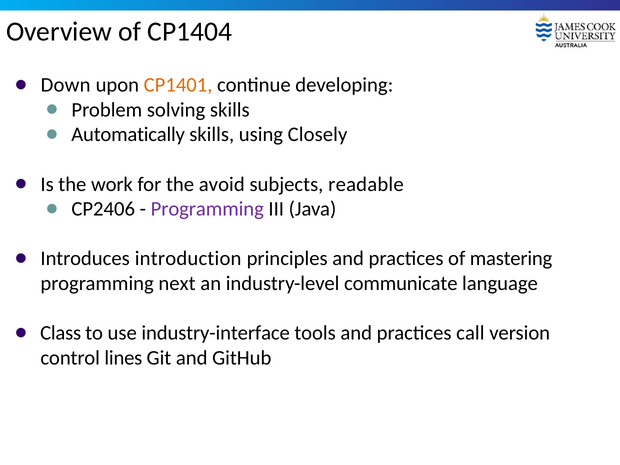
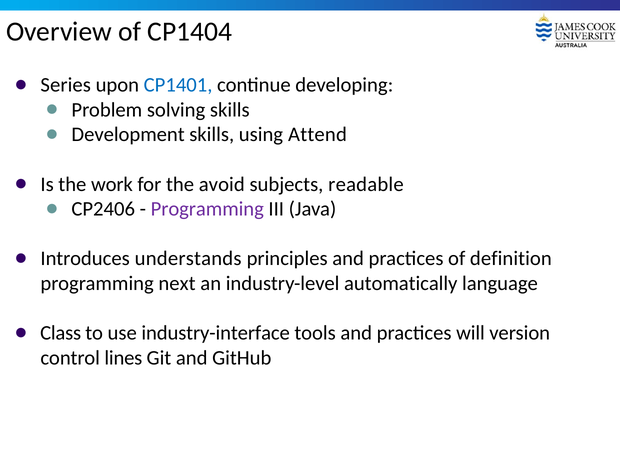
Down: Down -> Series (66, 85)
CP1401 colour: orange -> blue (178, 85)
Automatically: Automatically -> Development (128, 135)
Closely: Closely -> Attend (317, 135)
introduction: introduction -> understands (188, 259)
mastering: mastering -> definition (511, 259)
communicate: communicate -> automatically (401, 283)
call: call -> will (470, 333)
